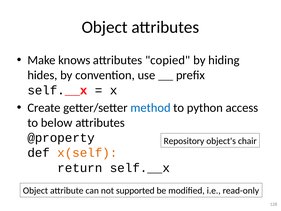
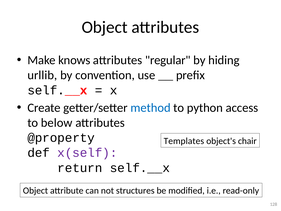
copied: copied -> regular (168, 60)
hides: hides -> urllib (42, 75)
Repository: Repository -> Templates (184, 141)
x(self colour: orange -> purple (87, 153)
supported: supported -> structures (135, 190)
